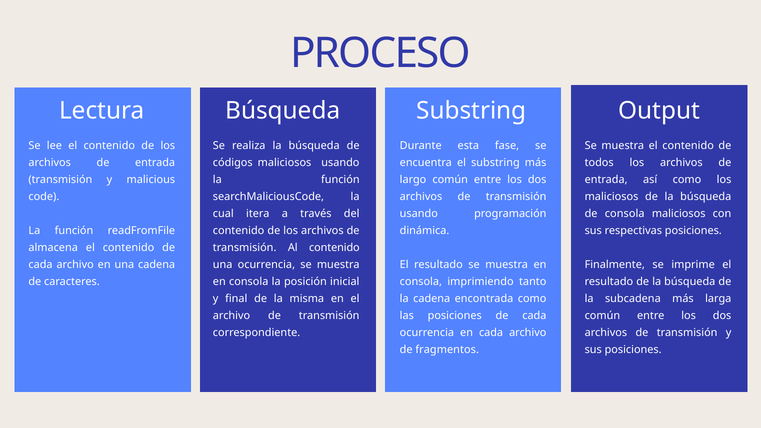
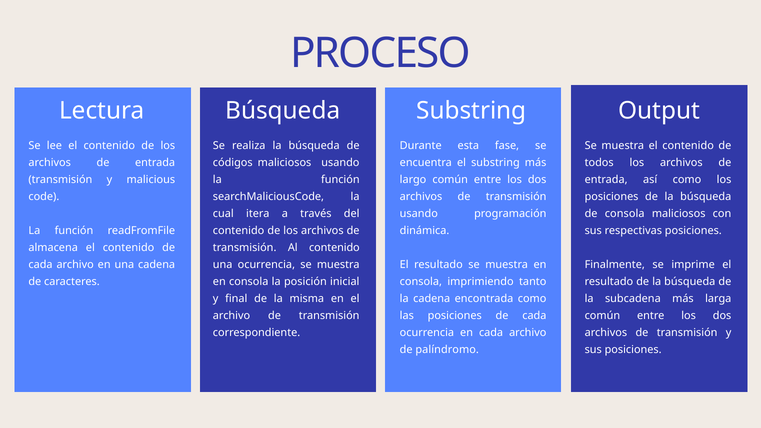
maliciosos: maliciosos -> posiciones (612, 197)
fragmentos: fragmentos -> palíndromo (447, 350)
